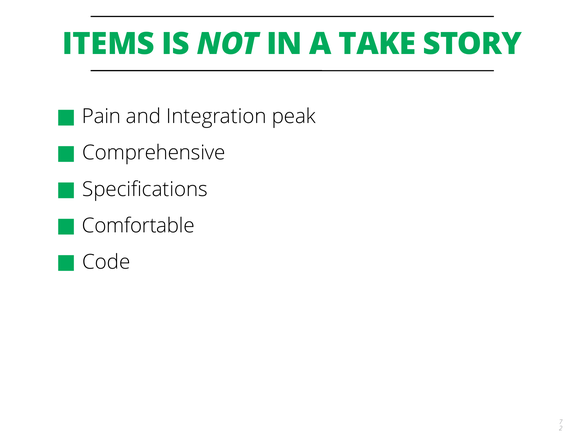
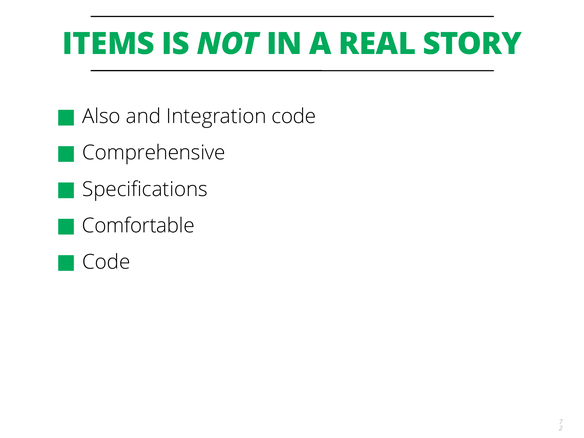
TAKE: TAKE -> REAL (377, 44)
Pain: Pain -> Also (101, 116)
Integration peak: peak -> code (294, 116)
